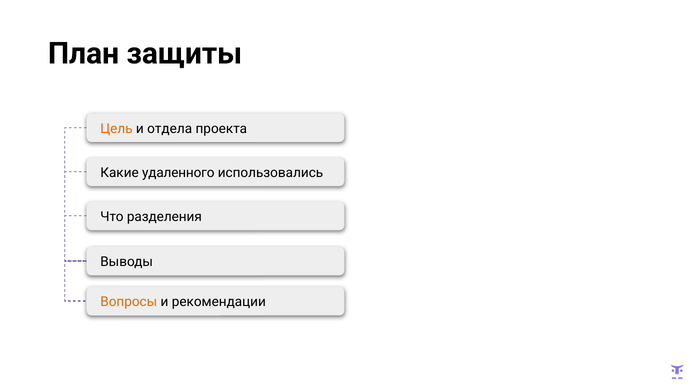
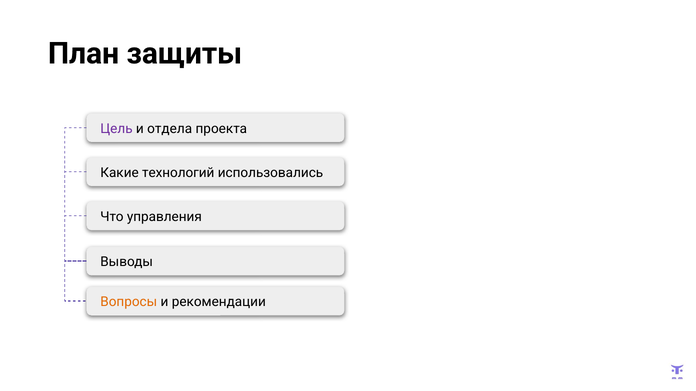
Цель colour: orange -> purple (116, 129)
удаленного: удаленного -> технологий (178, 173)
разделения: разделения -> управления (164, 217)
